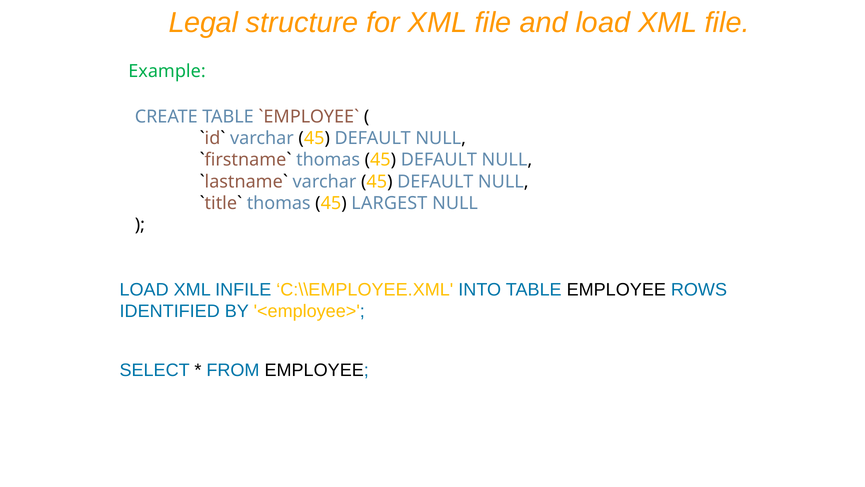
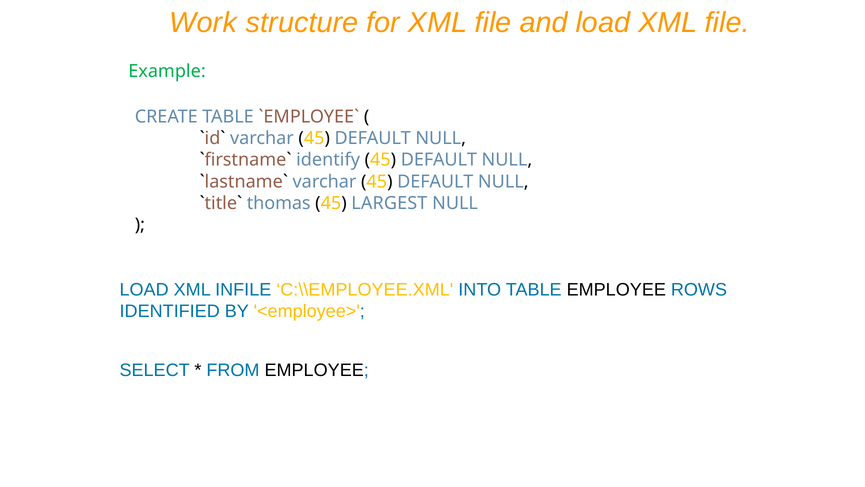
Legal: Legal -> Work (203, 23)
thomas: thomas -> identify (328, 160)
